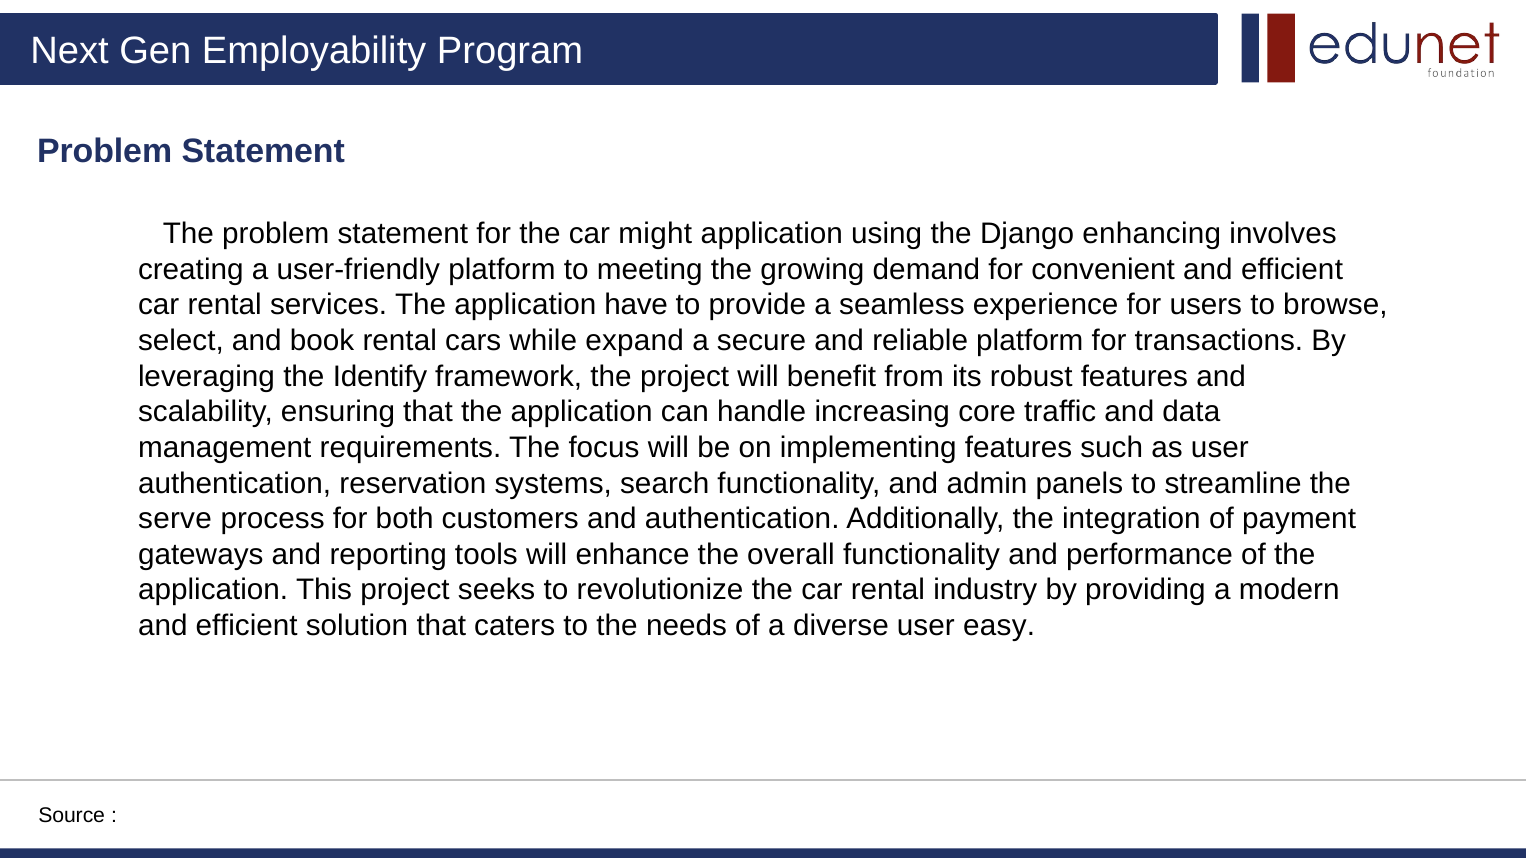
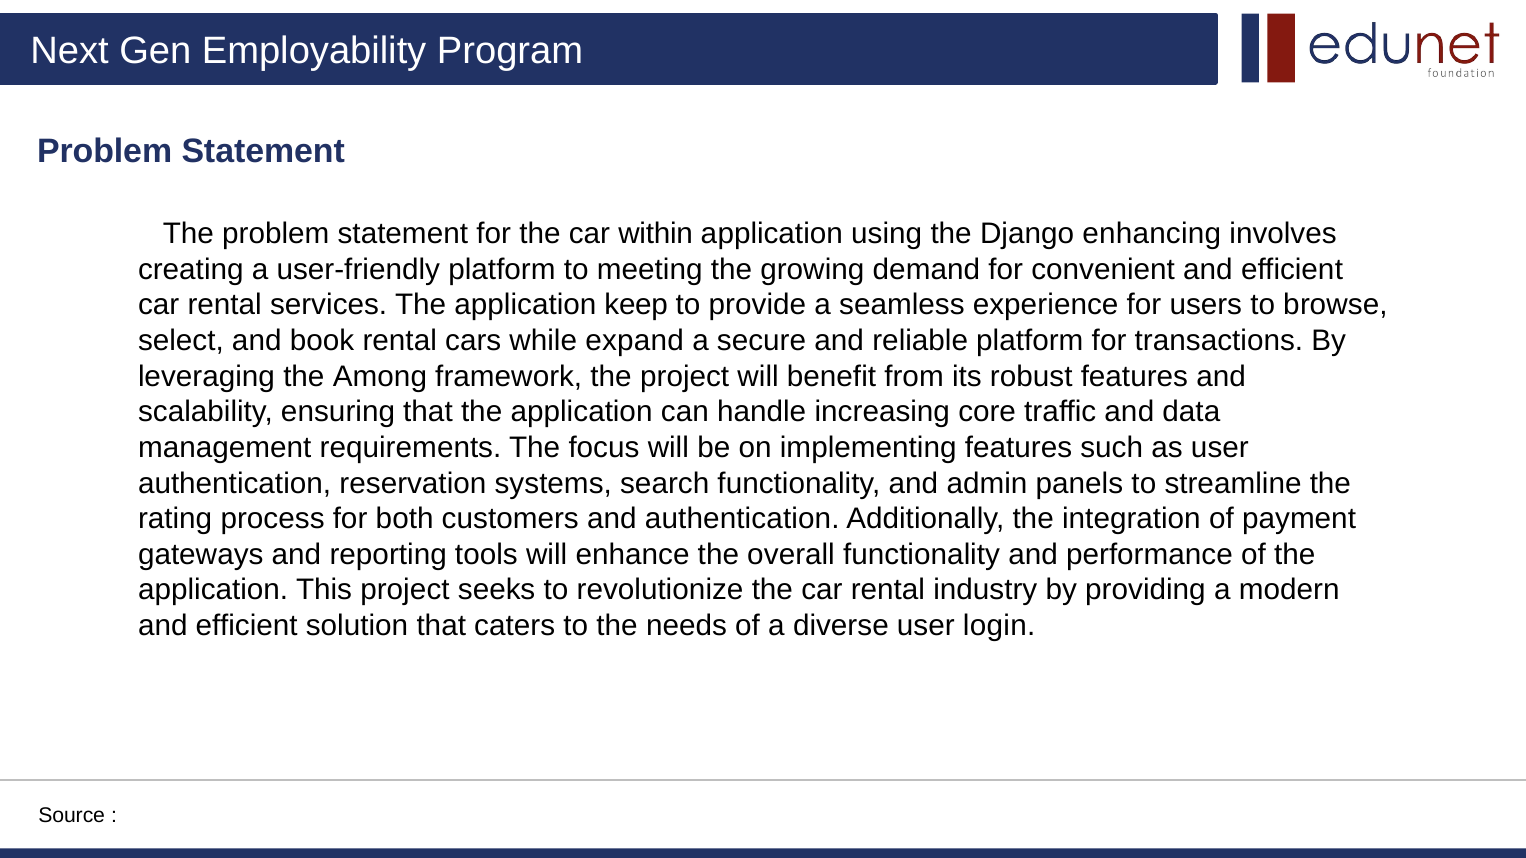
might: might -> within (656, 234)
have: have -> keep (636, 305)
Identify: Identify -> Among (380, 377)
serve: serve -> rating (175, 519)
easy: easy -> login (999, 626)
